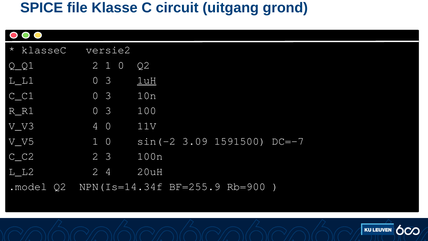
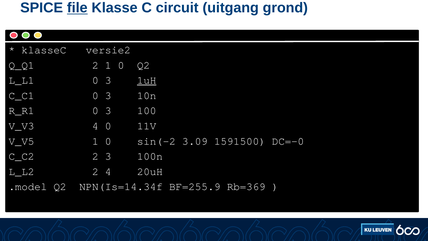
file underline: none -> present (77, 8)
DC=-7: DC=-7 -> DC=-0 (288, 141)
Rb=900: Rb=900 -> Rb=369 (246, 186)
